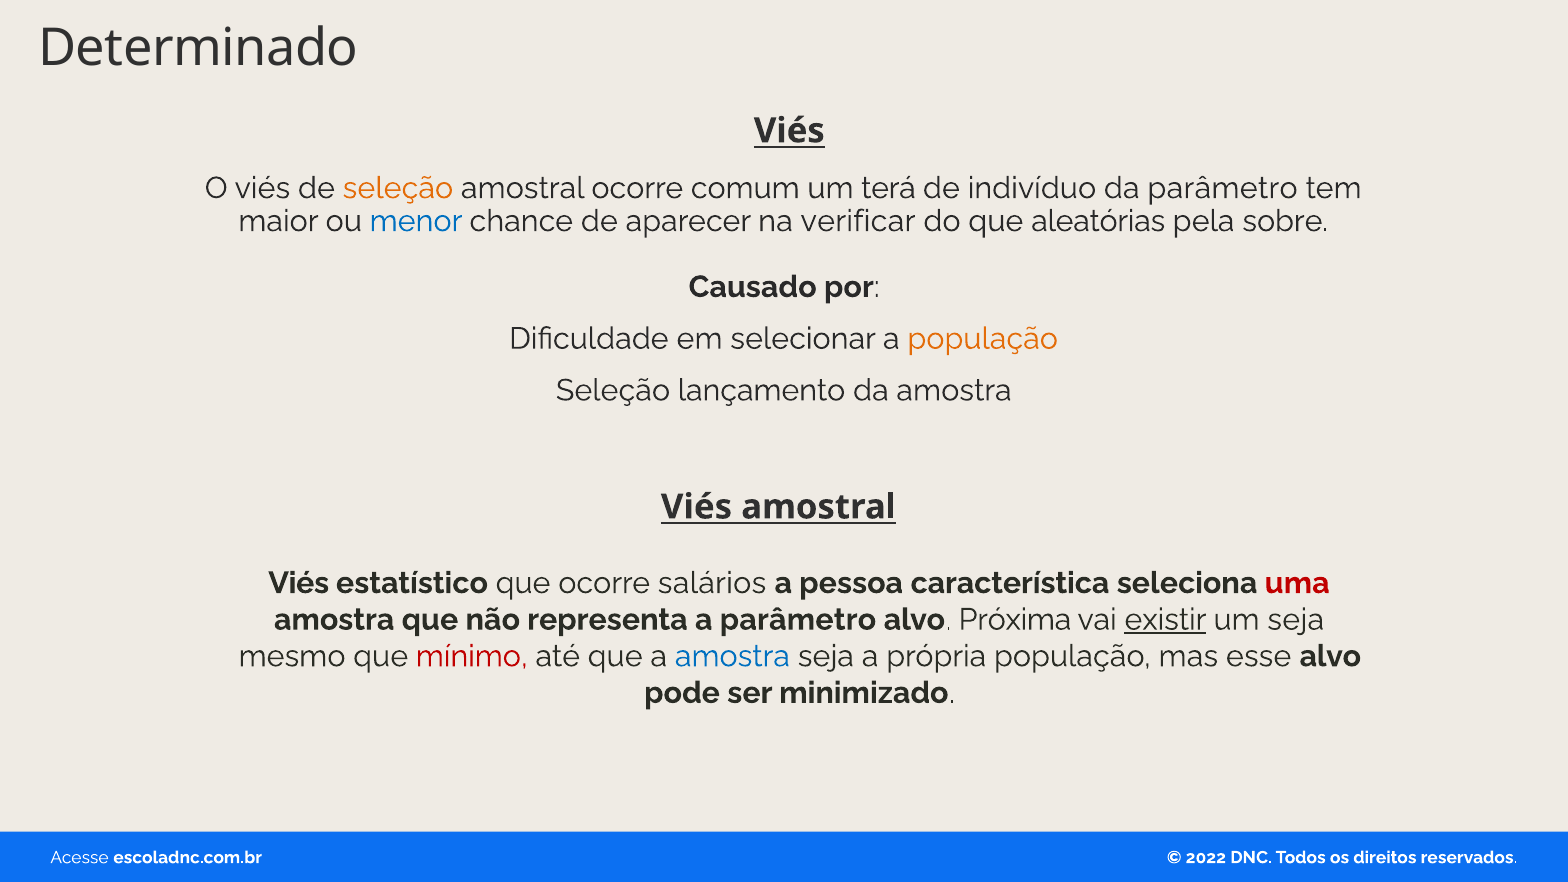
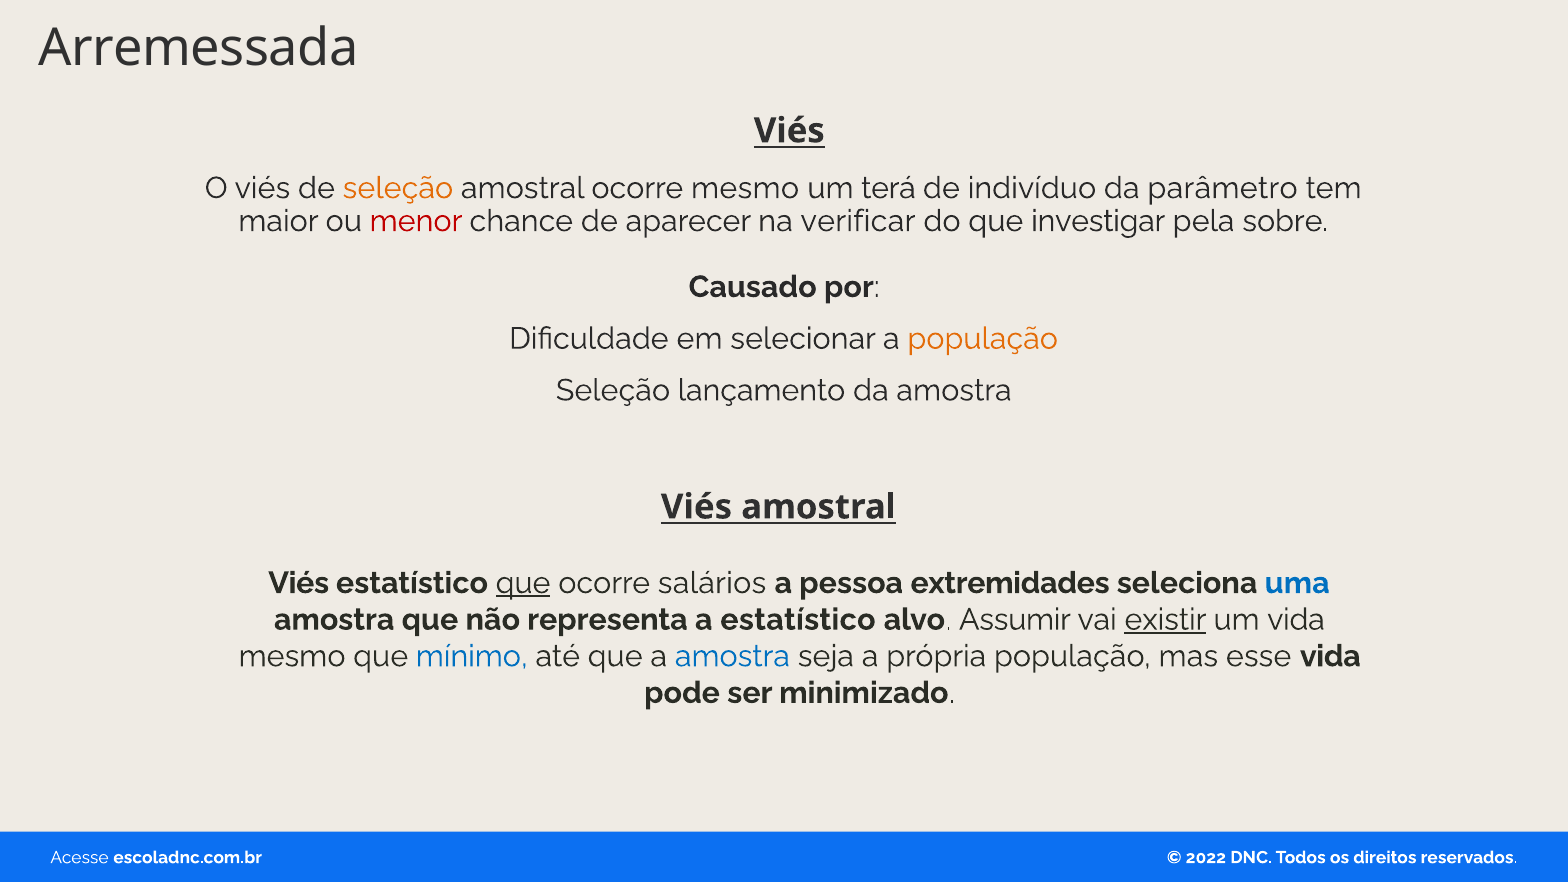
Determinado: Determinado -> Arremessada (198, 48)
ocorre comum: comum -> mesmo (745, 188)
menor colour: blue -> red (416, 221)
aleatórias: aleatórias -> investigar (1098, 221)
que underline: none -> present (523, 583)
característica: característica -> extremidades (1010, 583)
uma colour: red -> blue (1297, 583)
a parâmetro: parâmetro -> estatístico (798, 620)
Próxima: Próxima -> Assumir (1015, 620)
um seja: seja -> vida (1296, 620)
mínimo colour: red -> blue (472, 656)
esse alvo: alvo -> vida (1330, 656)
